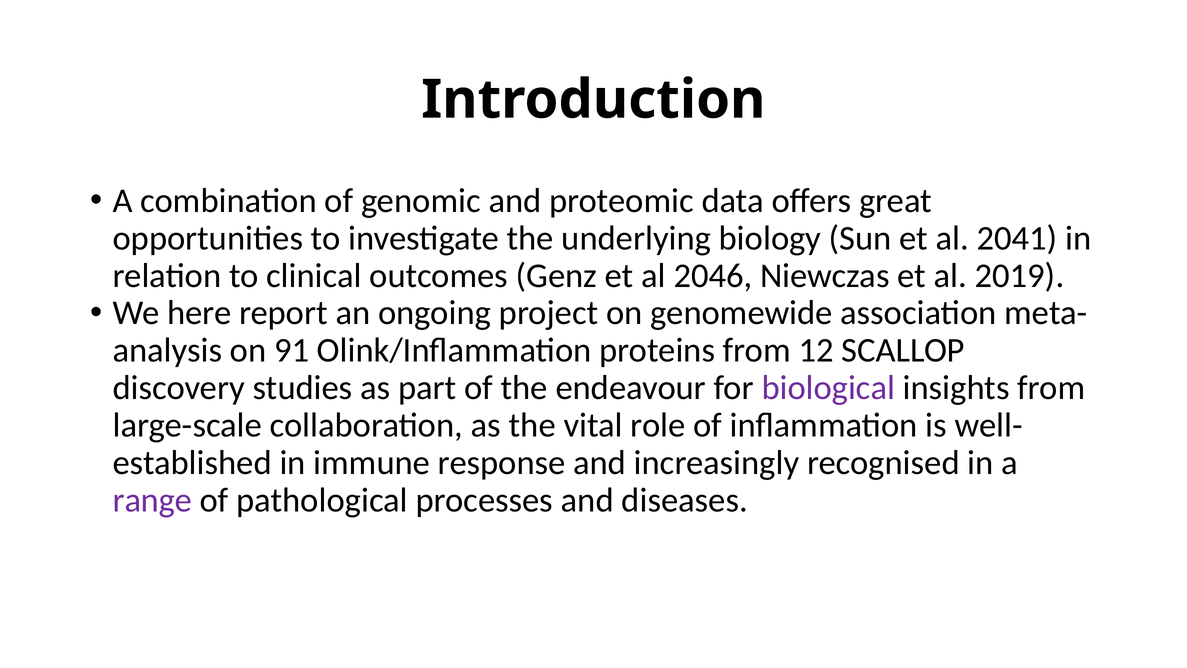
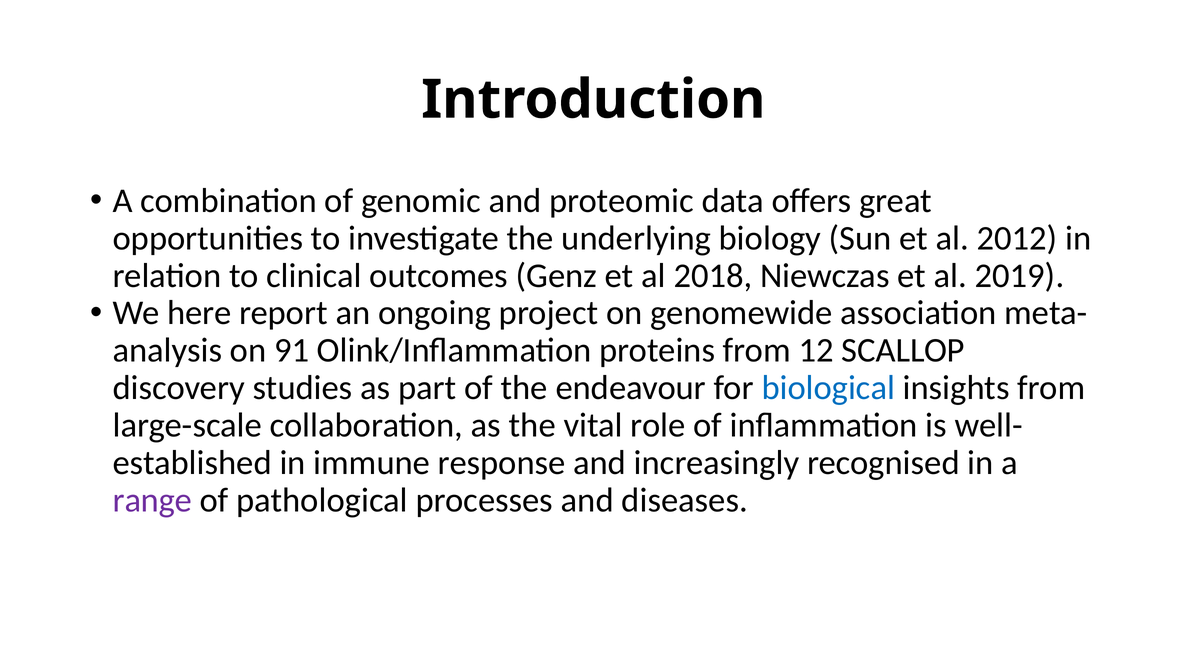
2041: 2041 -> 2012 (1017, 238)
2046: 2046 -> 2018 (713, 275)
biological colour: purple -> blue (828, 388)
